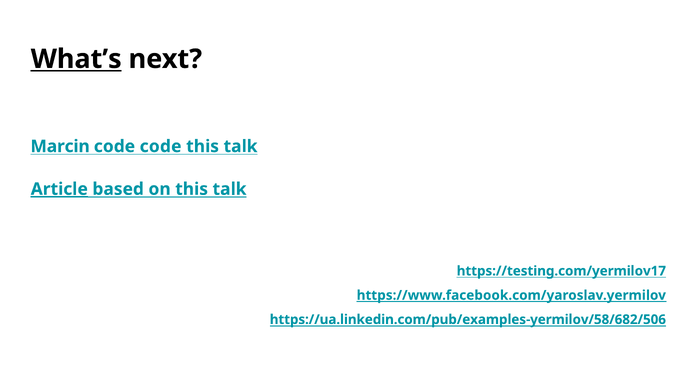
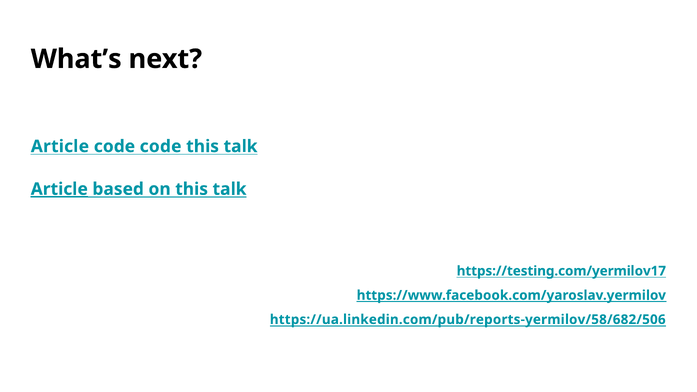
What’s underline: present -> none (76, 59)
Marcin: Marcin -> Article (60, 146)
https://ua.linkedin.com/pub/examples-yermilov/58/682/506: https://ua.linkedin.com/pub/examples-yermilov/58/682/506 -> https://ua.linkedin.com/pub/reports-yermilov/58/682/506 (468, 320)
